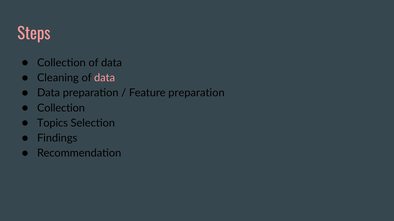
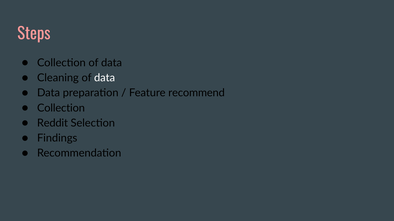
data colour: pink -> white (105, 78)
Feature preparation: preparation -> recommend (197, 93)
Topics: Topics -> Reddit (52, 123)
